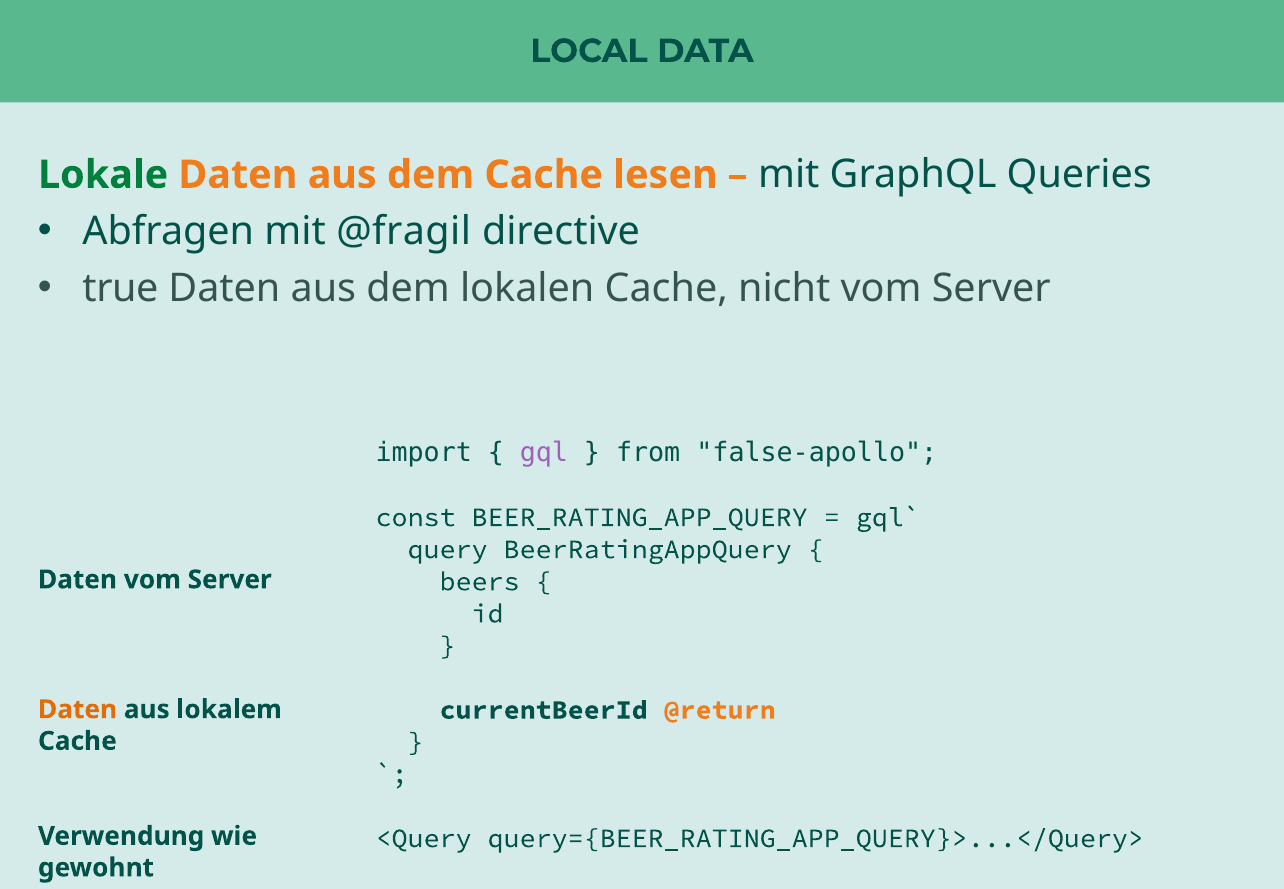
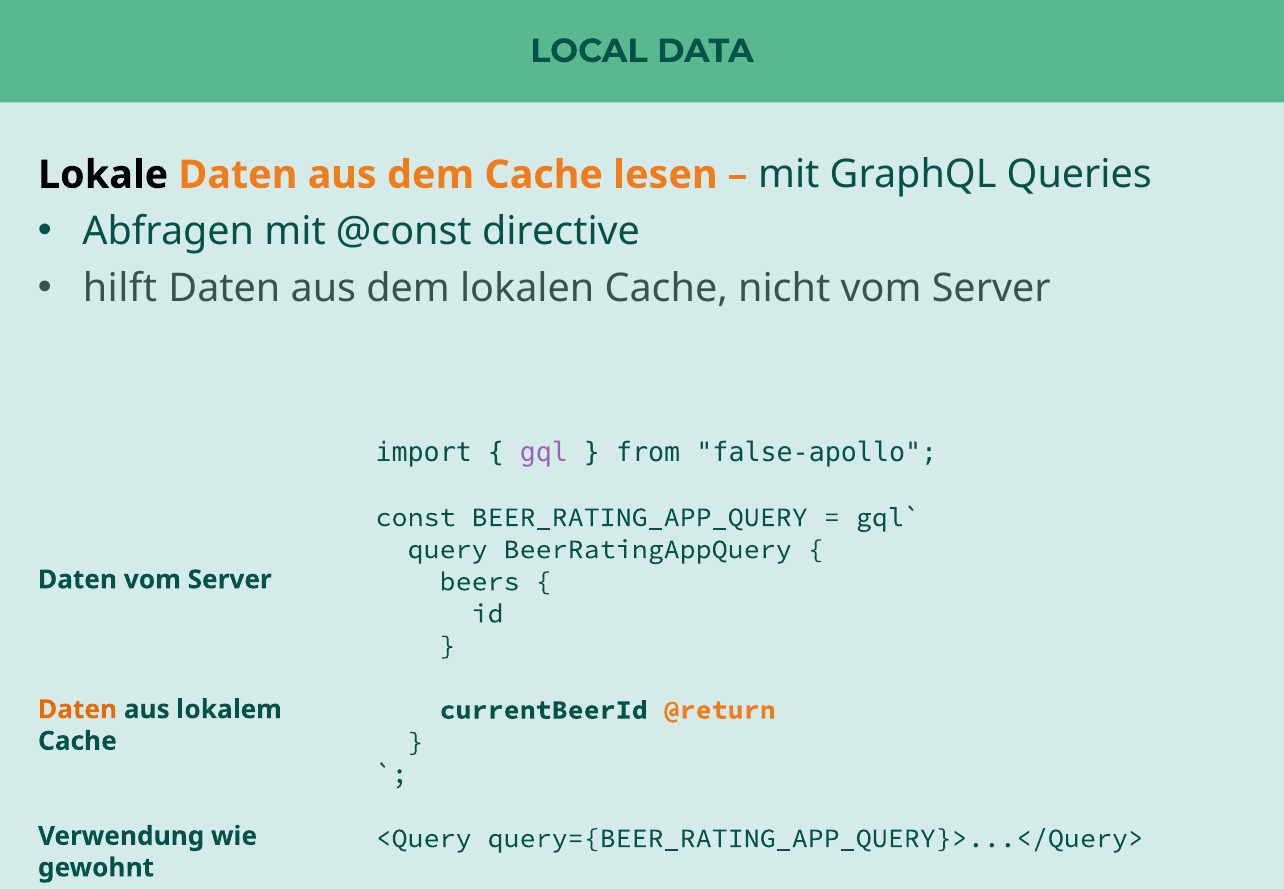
Lokale colour: green -> black (103, 175)
@fragil: @fragil -> @const (404, 232)
true: true -> hilft (120, 289)
